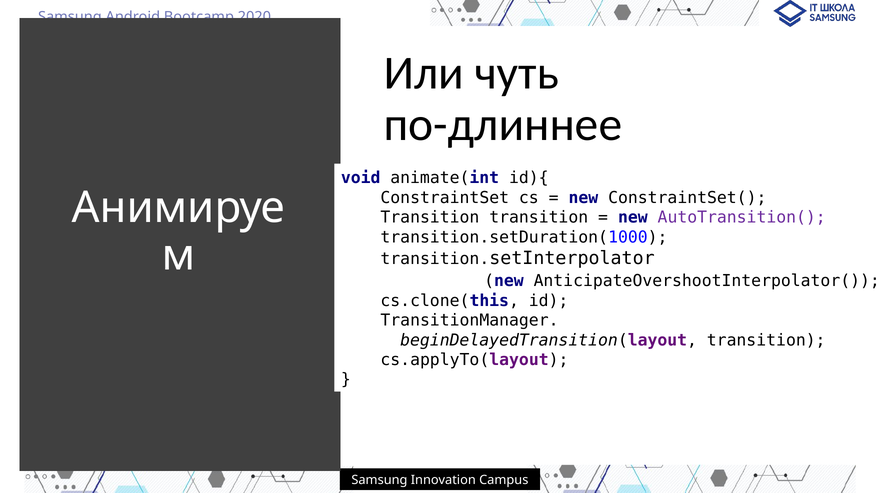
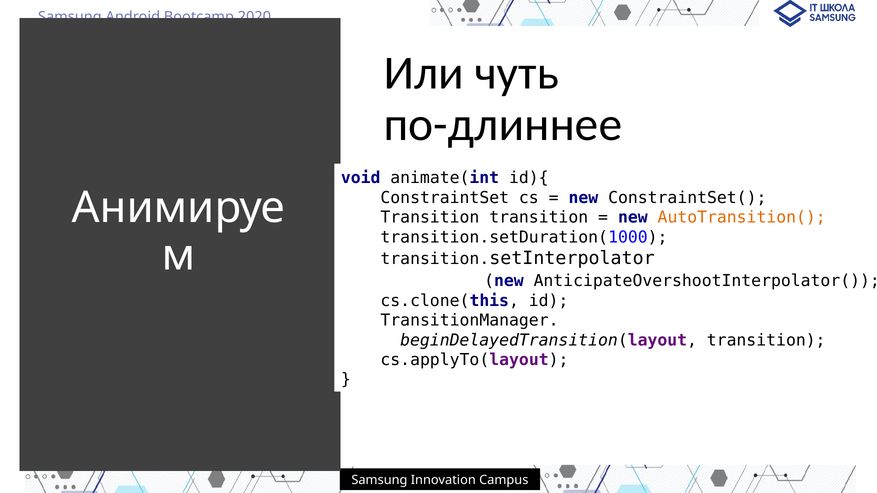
AutoTransition( colour: purple -> orange (742, 218)
